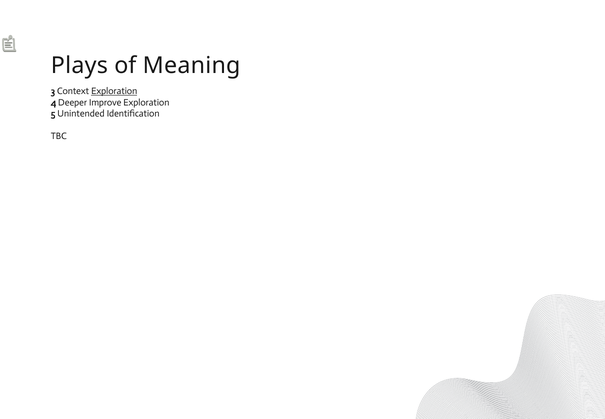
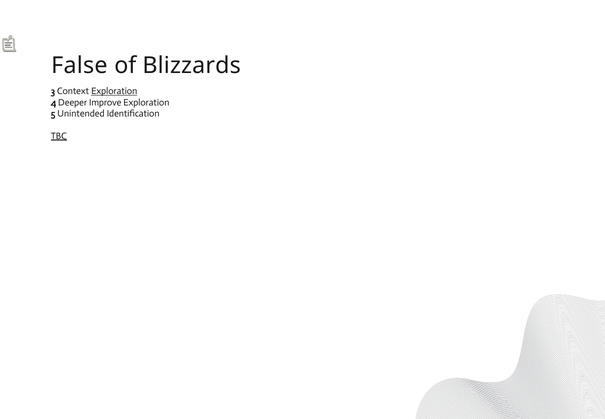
Plays: Plays -> False (79, 66)
Meaning: Meaning -> Blizzards (192, 66)
TBC underline: none -> present (59, 136)
